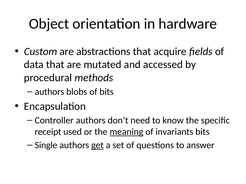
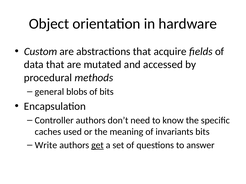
authors: authors -> general (49, 92)
receipt: receipt -> caches (48, 132)
meaning underline: present -> none (126, 132)
Single: Single -> Write (46, 146)
